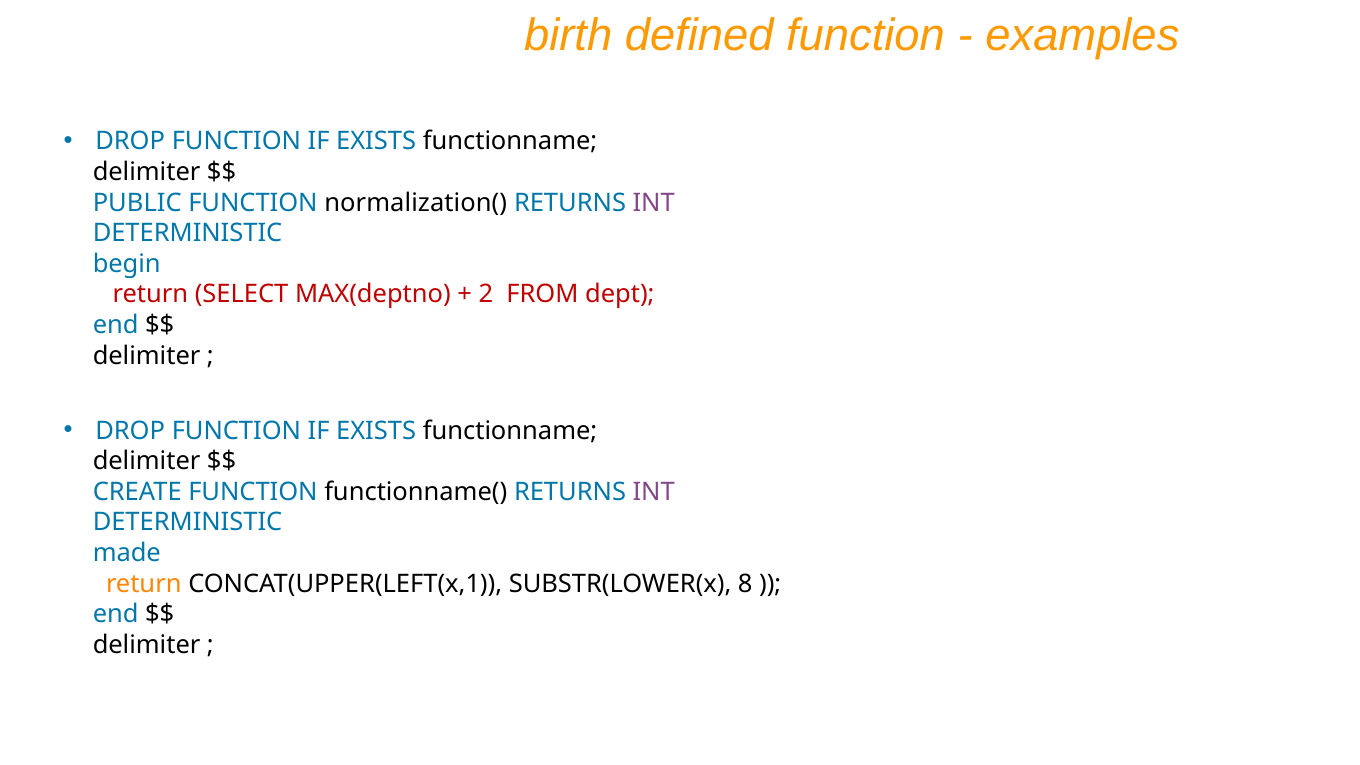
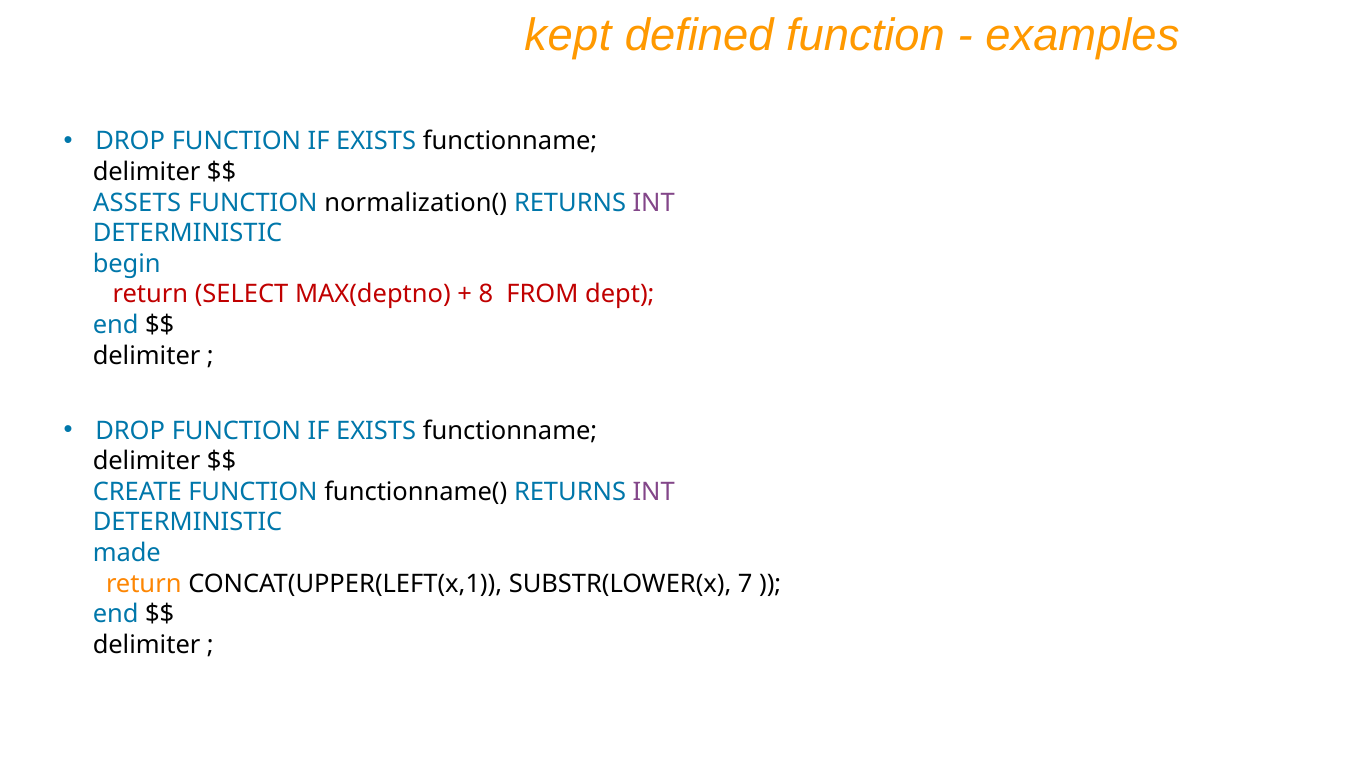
birth: birth -> kept (568, 35)
PUBLIC: PUBLIC -> ASSETS (137, 203)
2: 2 -> 8 (486, 294)
8: 8 -> 7 (745, 584)
